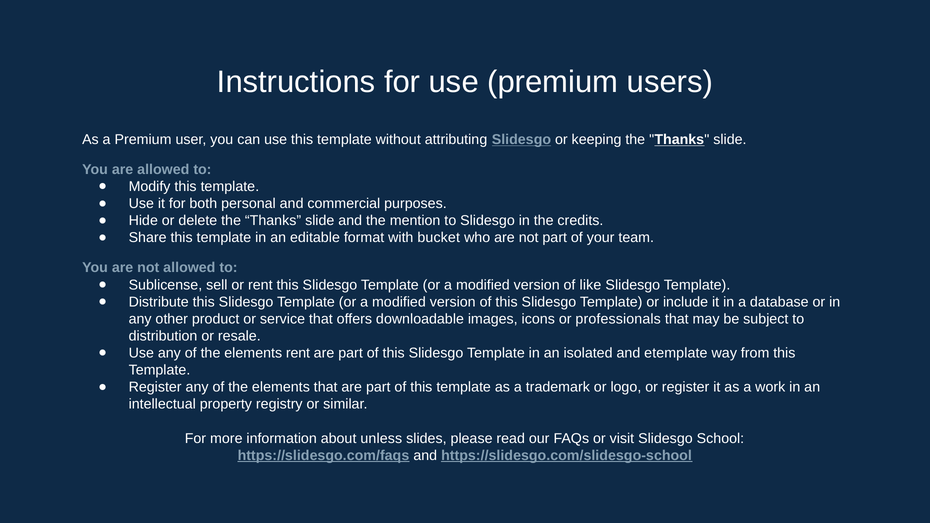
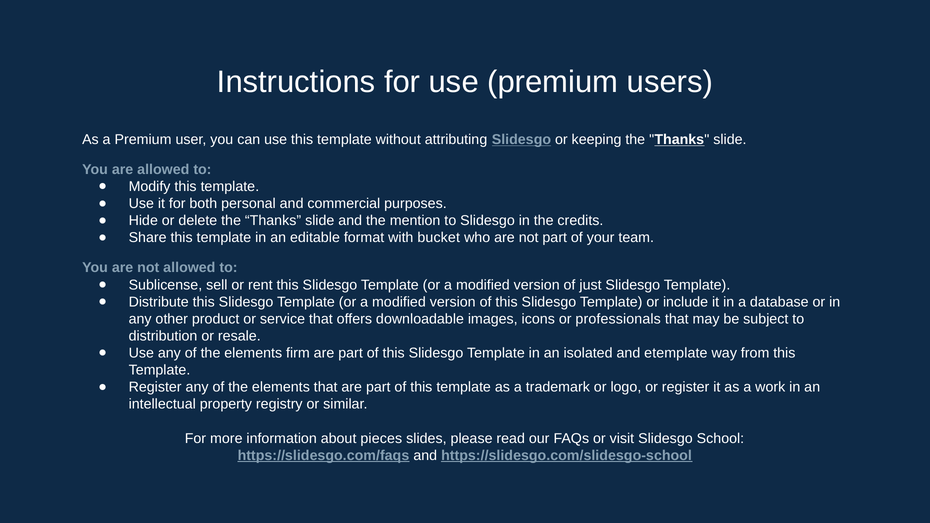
like: like -> just (591, 285)
elements rent: rent -> firm (298, 353)
unless: unless -> pieces (381, 438)
